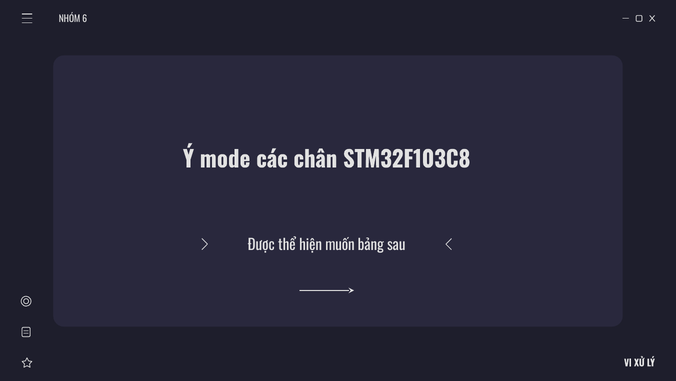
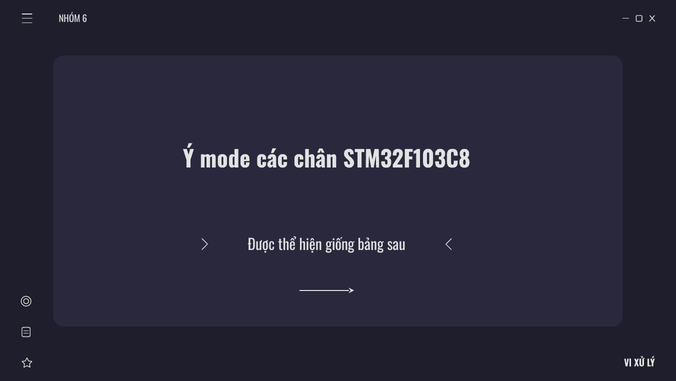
muốn: muốn -> giống (340, 245)
